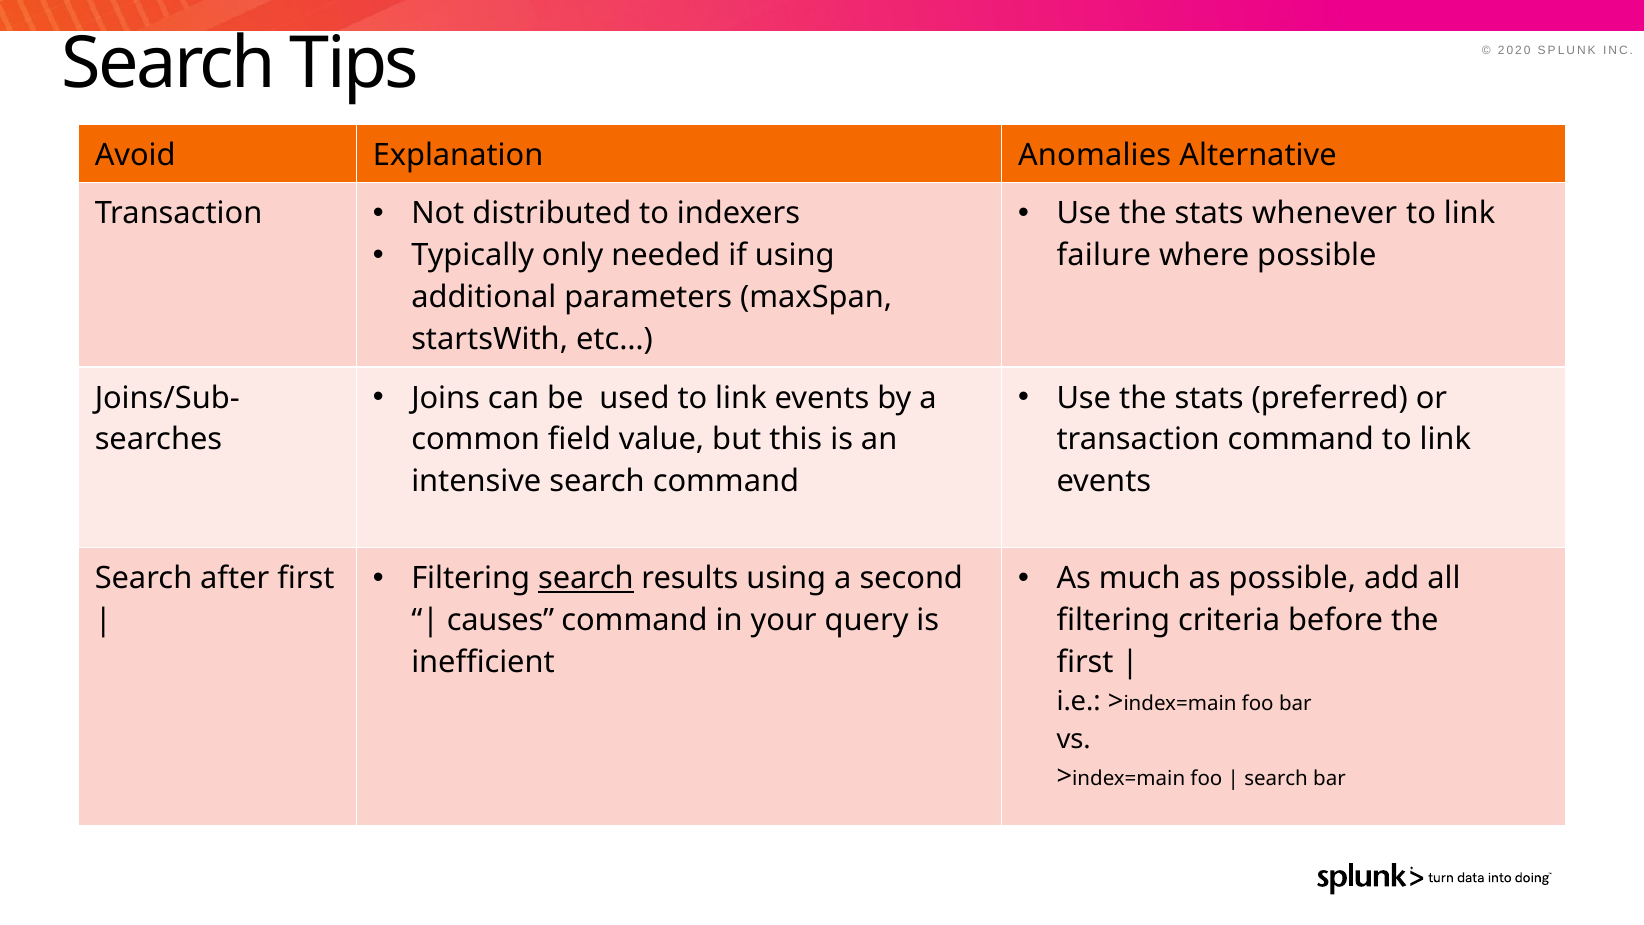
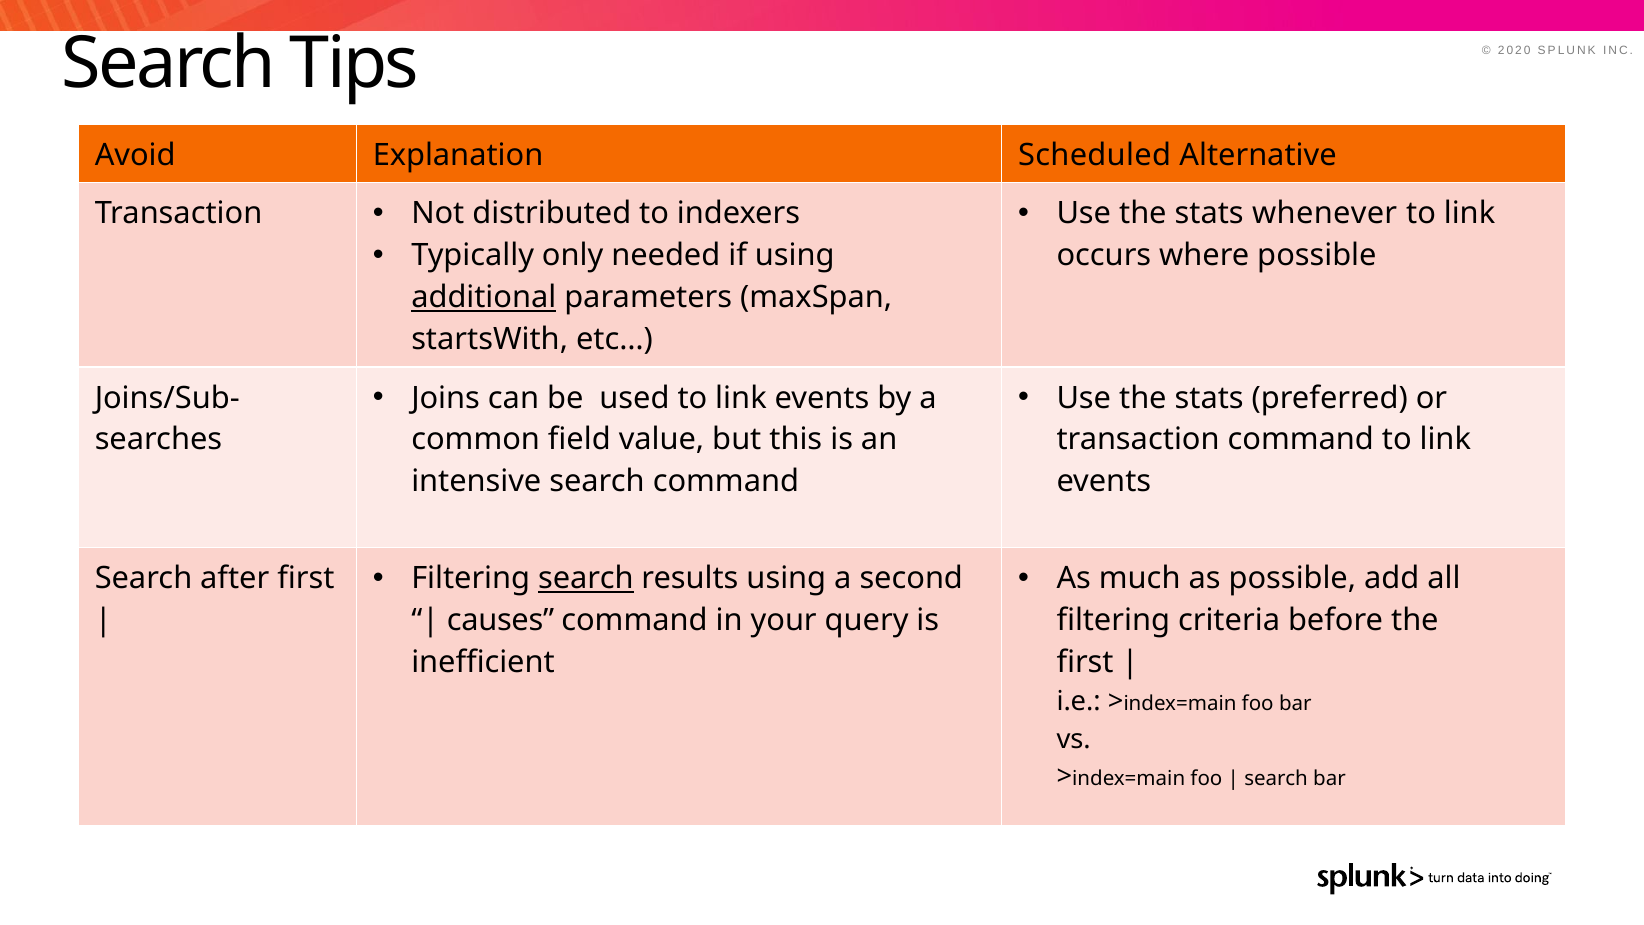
Anomalies: Anomalies -> Scheduled (1095, 155)
failure: failure -> occurs (1104, 255)
additional underline: none -> present (484, 297)
